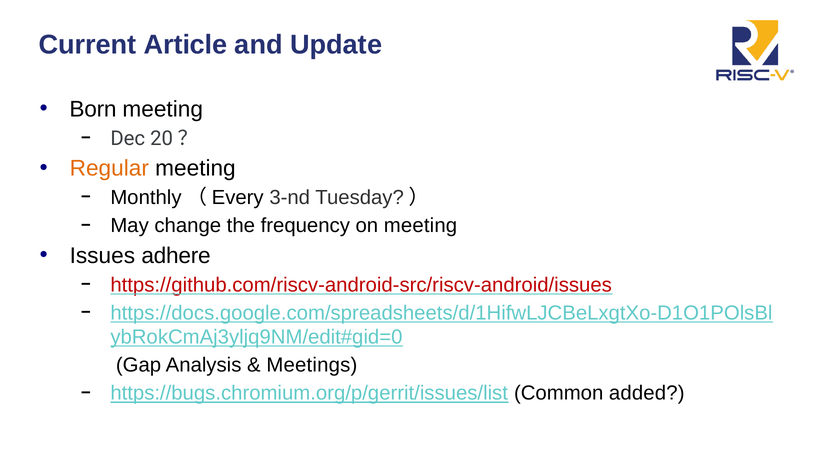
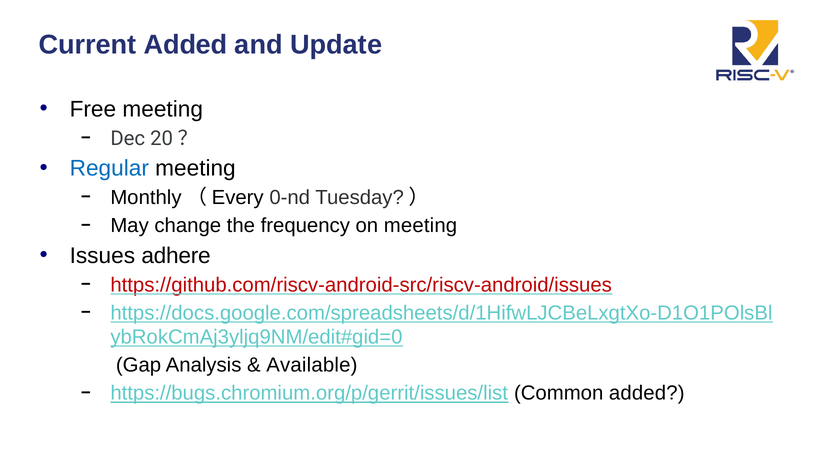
Current Article: Article -> Added (186, 45)
Born: Born -> Free (93, 109)
Regular colour: orange -> blue (109, 168)
3-nd: 3-nd -> 0-nd (290, 198)
Meetings: Meetings -> Available (312, 365)
